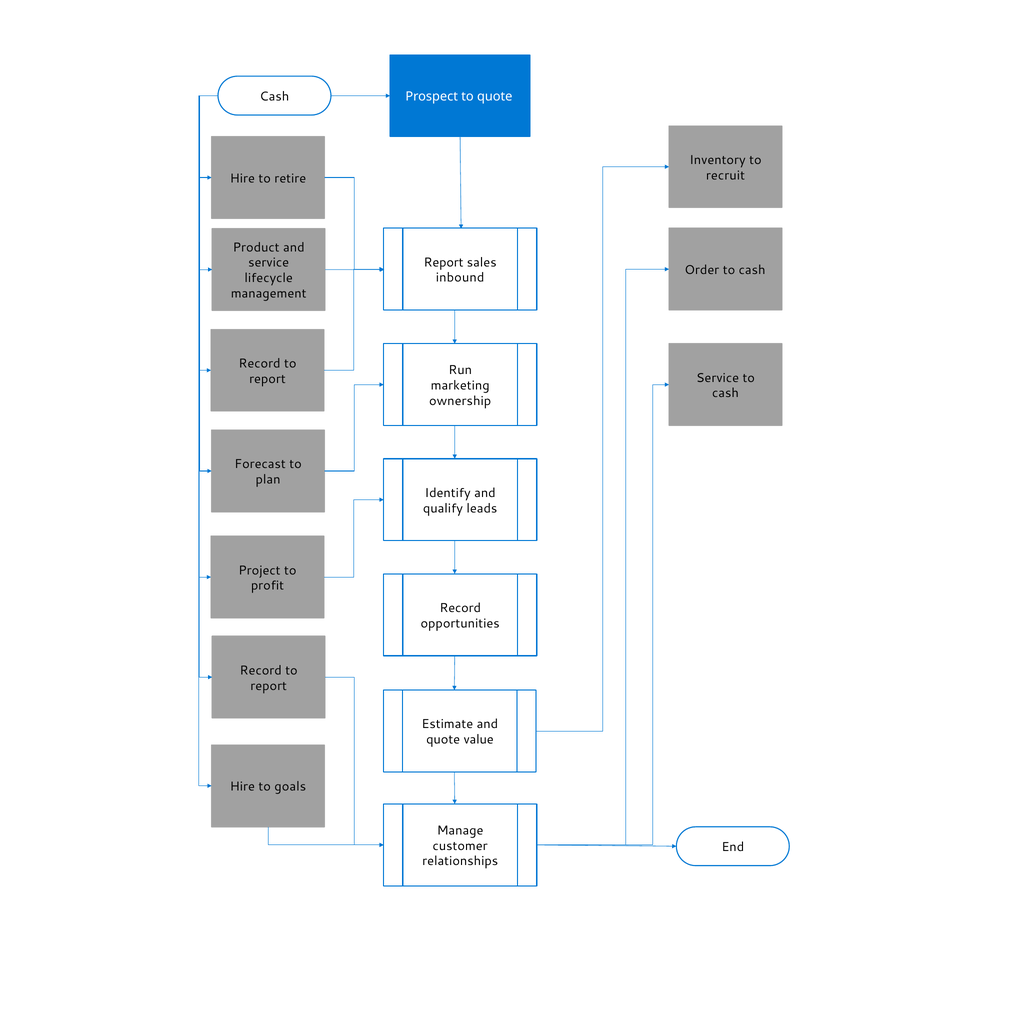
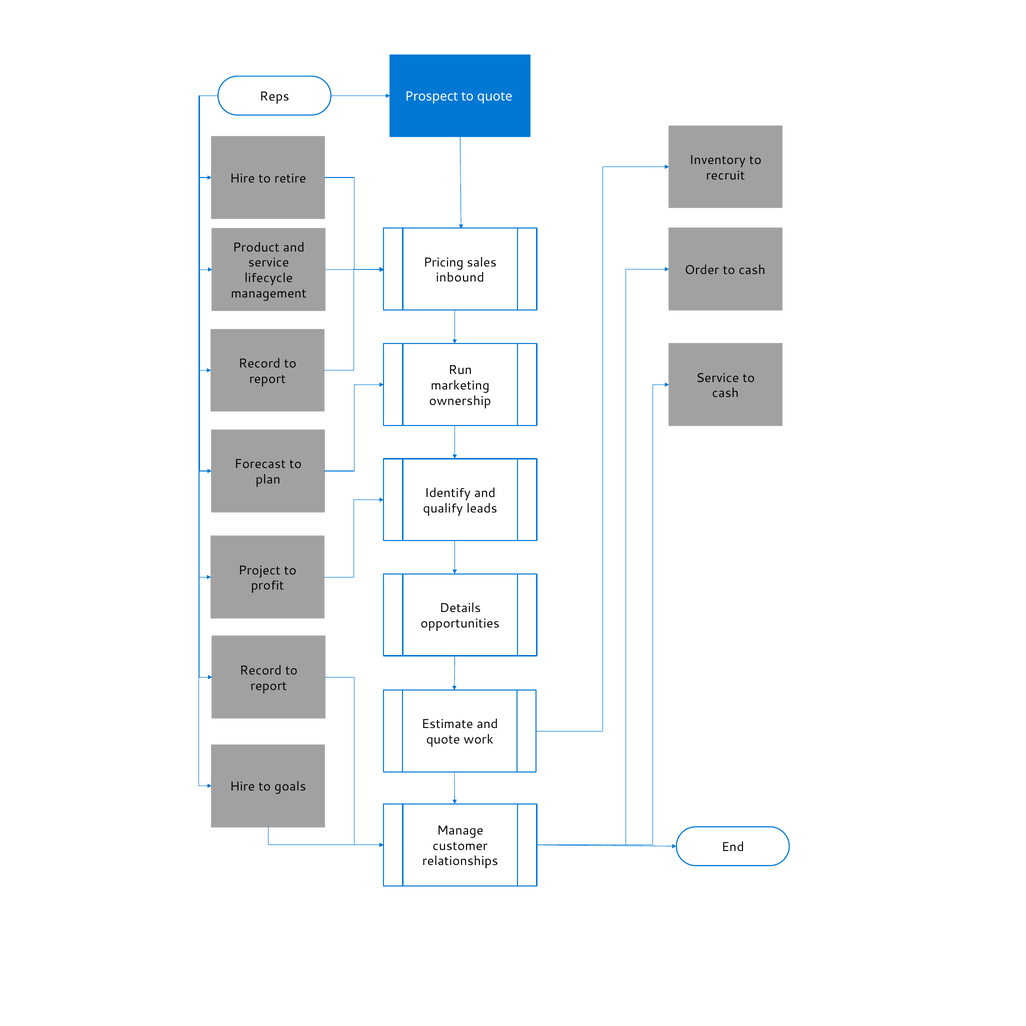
Cash: Cash -> Reps (274, 96)
Report: Report -> Pricing (444, 262)
Record: Record -> Details (460, 608)
value: value -> work (479, 740)
